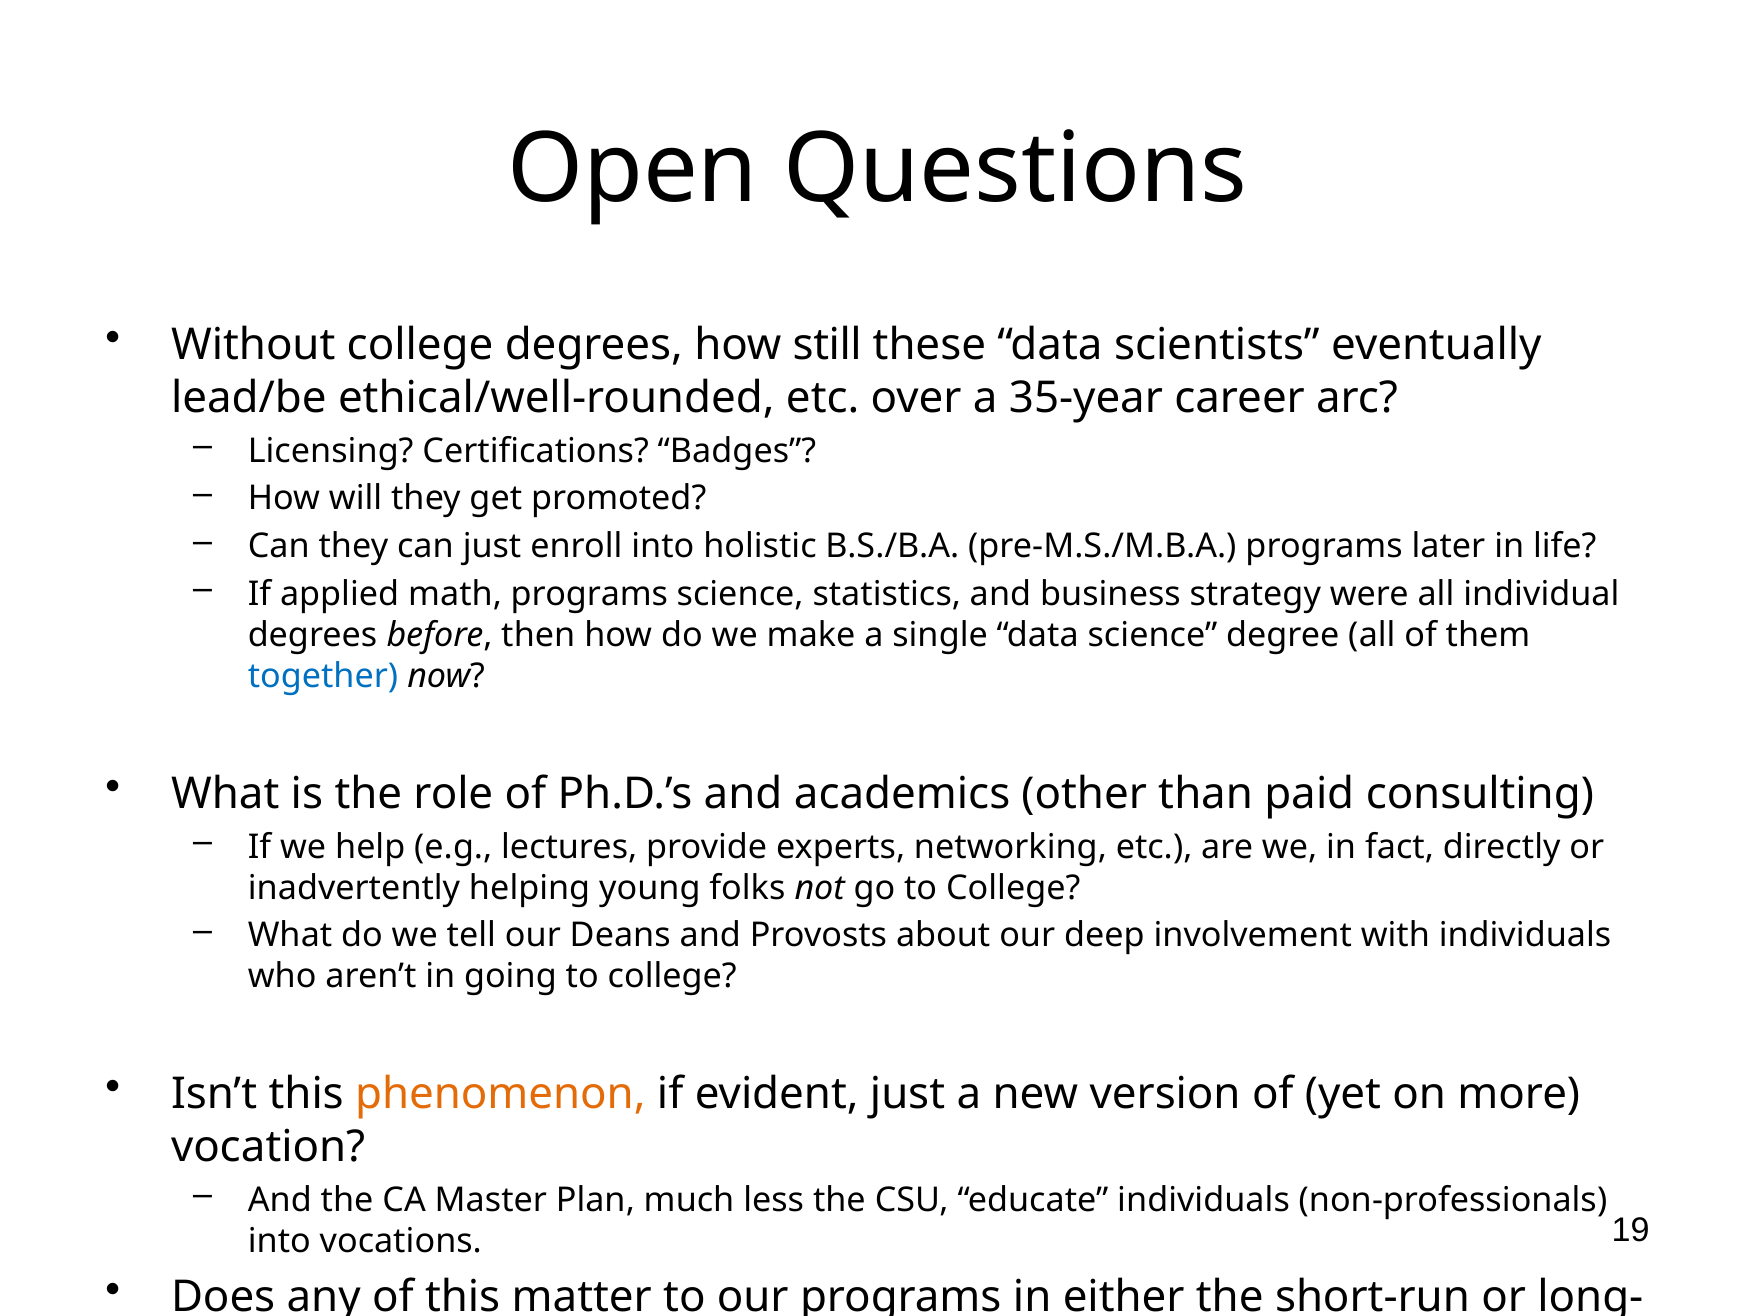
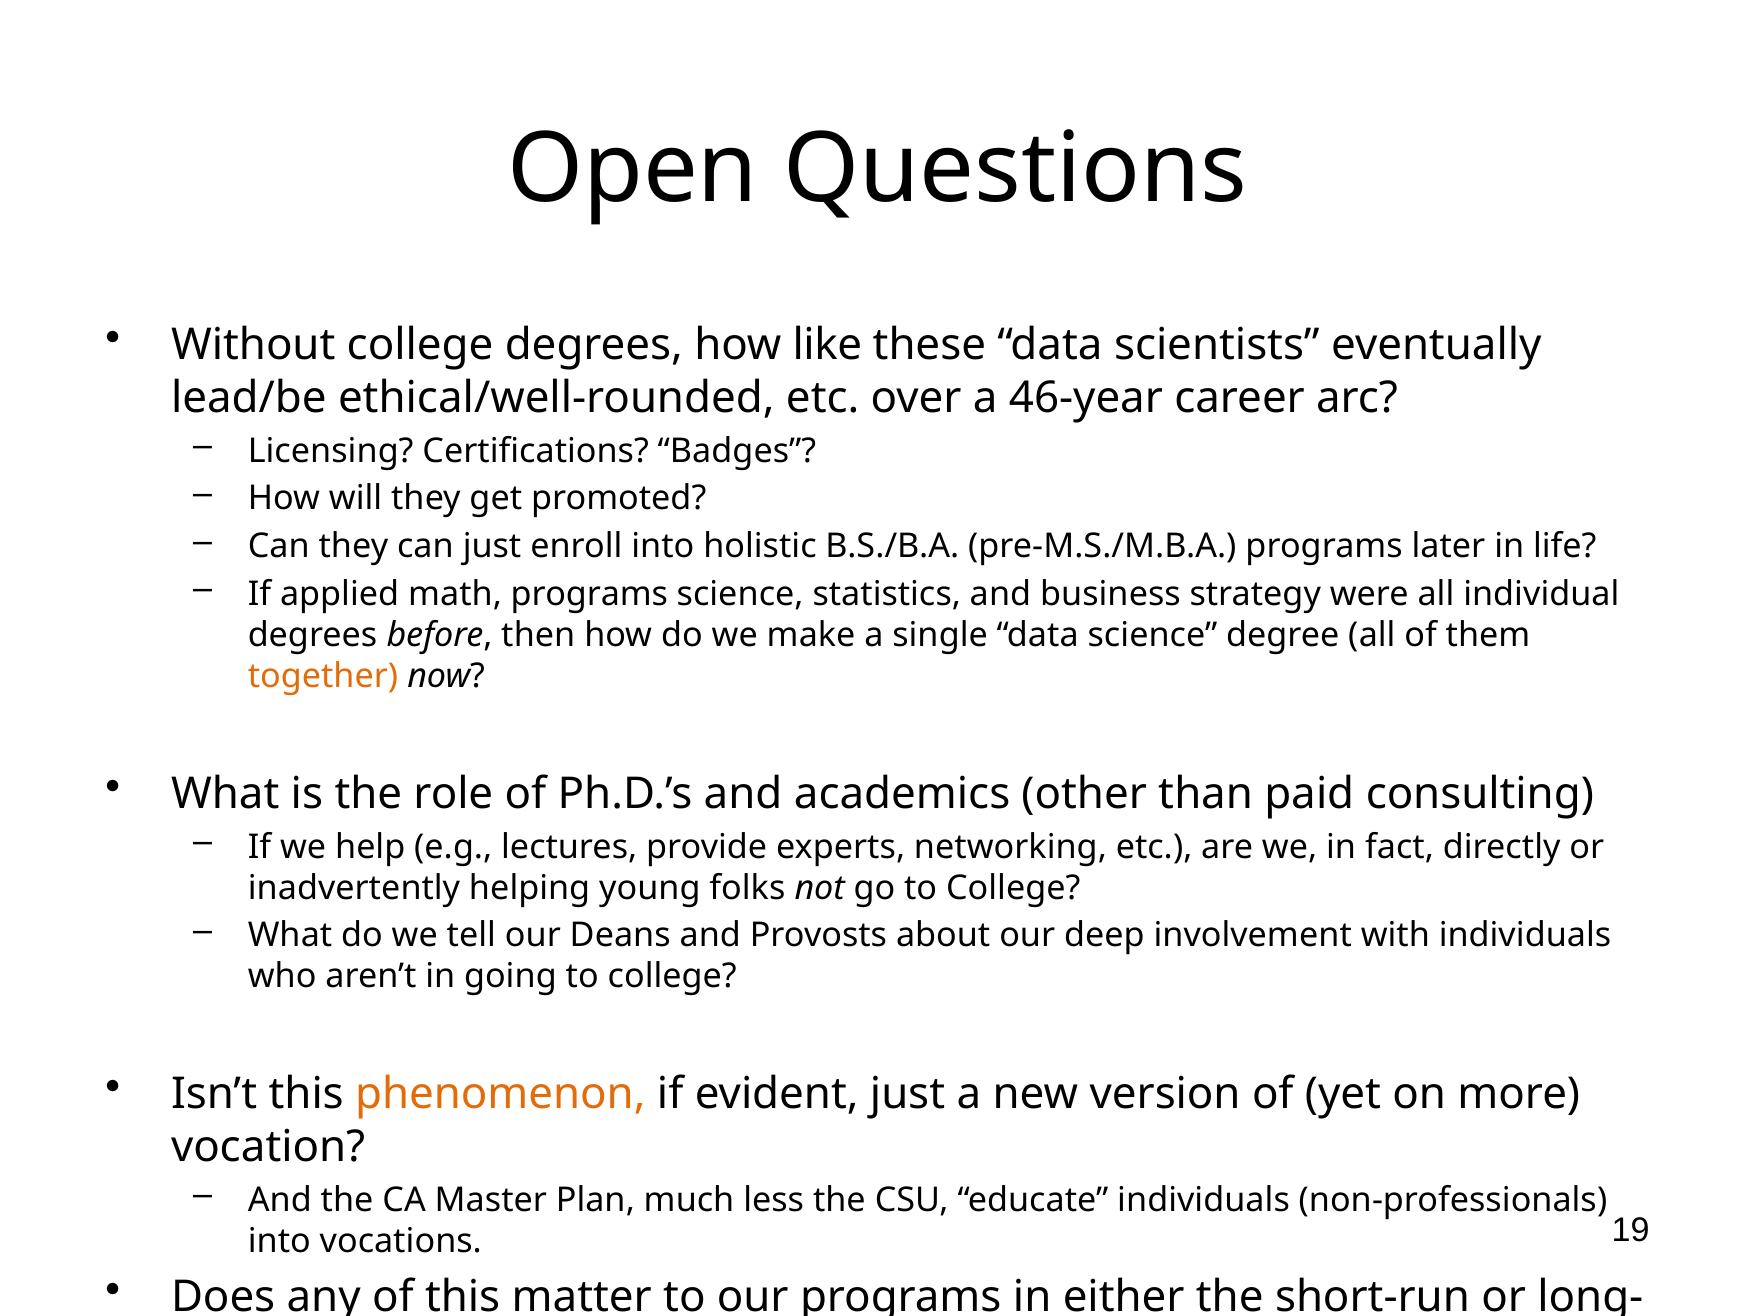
still: still -> like (827, 345)
35-year: 35-year -> 46-year (1086, 398)
together colour: blue -> orange (323, 676)
